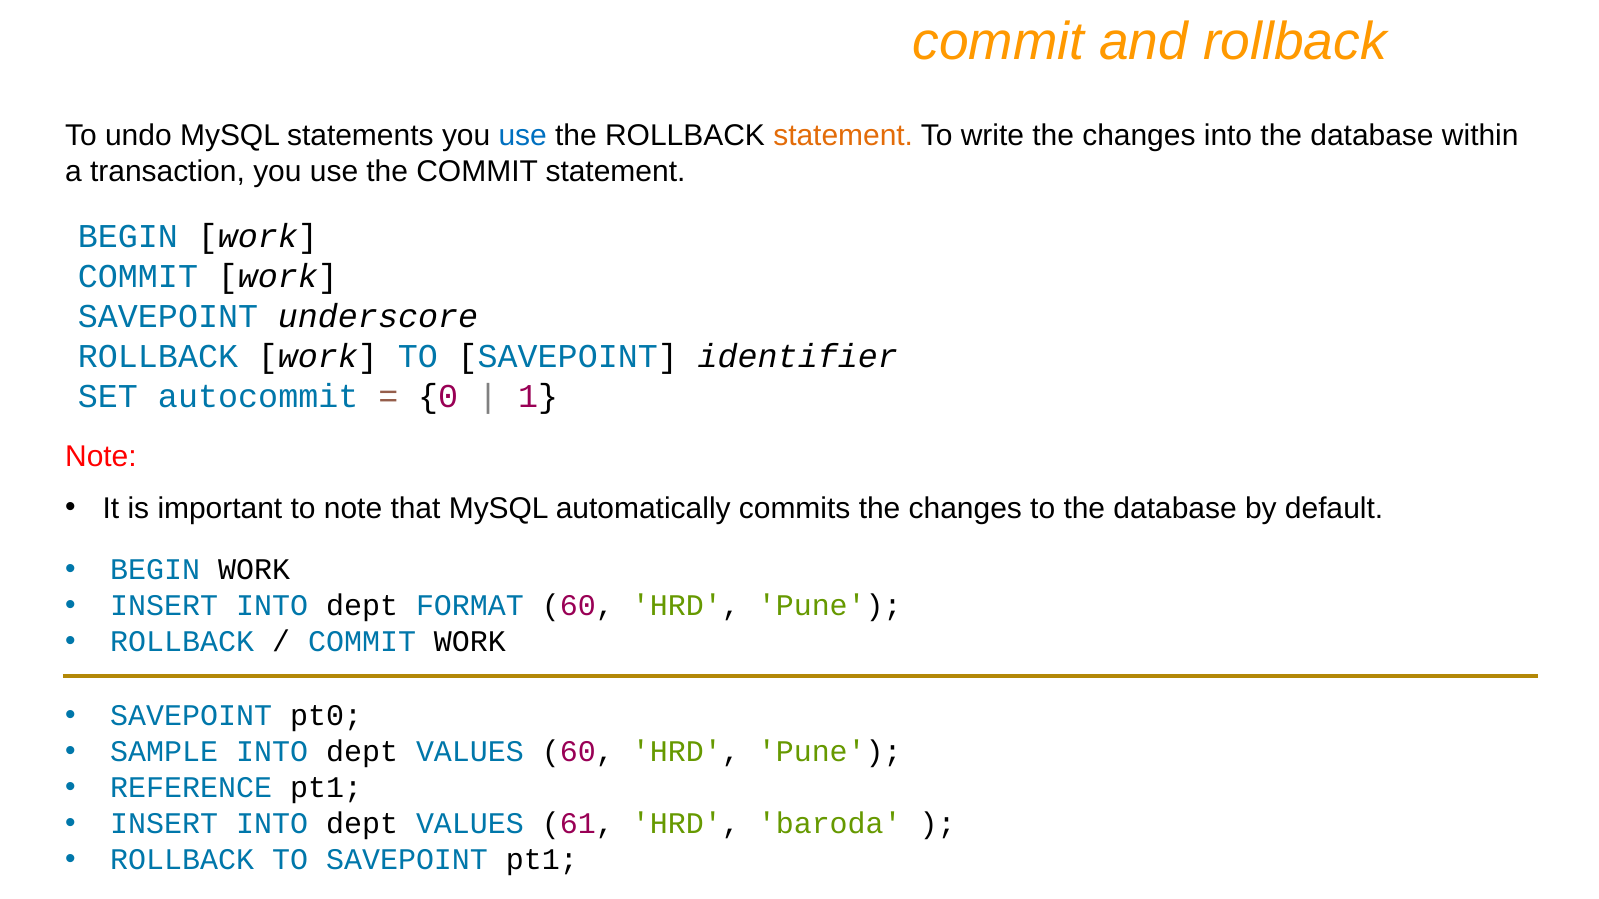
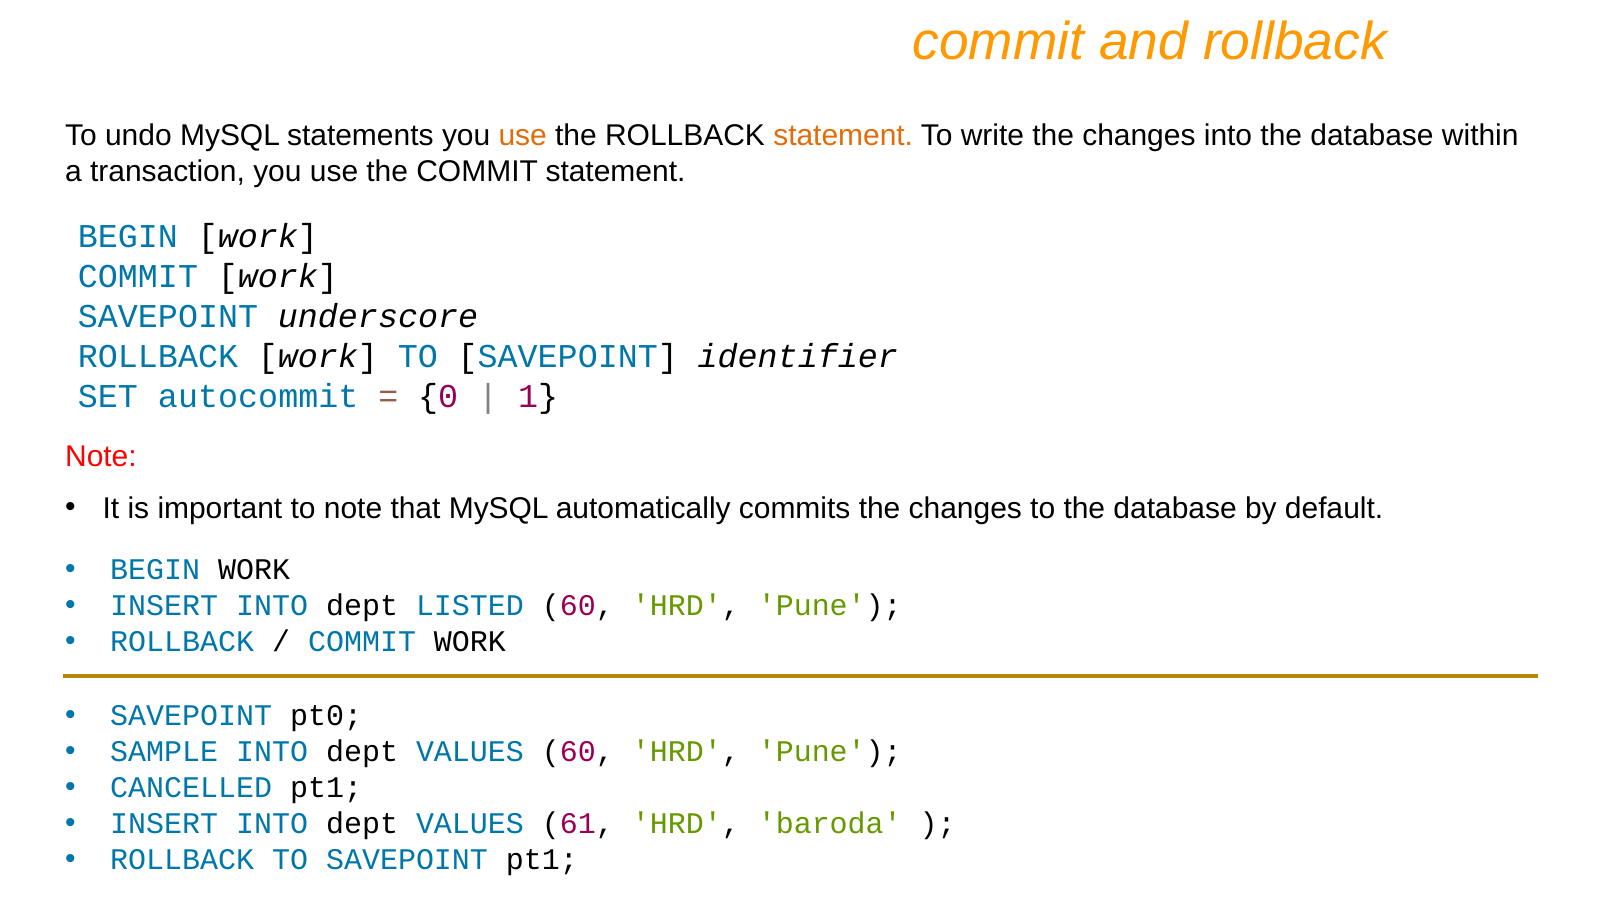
use colour: blue -> orange (523, 136)
FORMAT: FORMAT -> LISTED (470, 606)
REFERENCE: REFERENCE -> CANCELLED (191, 788)
